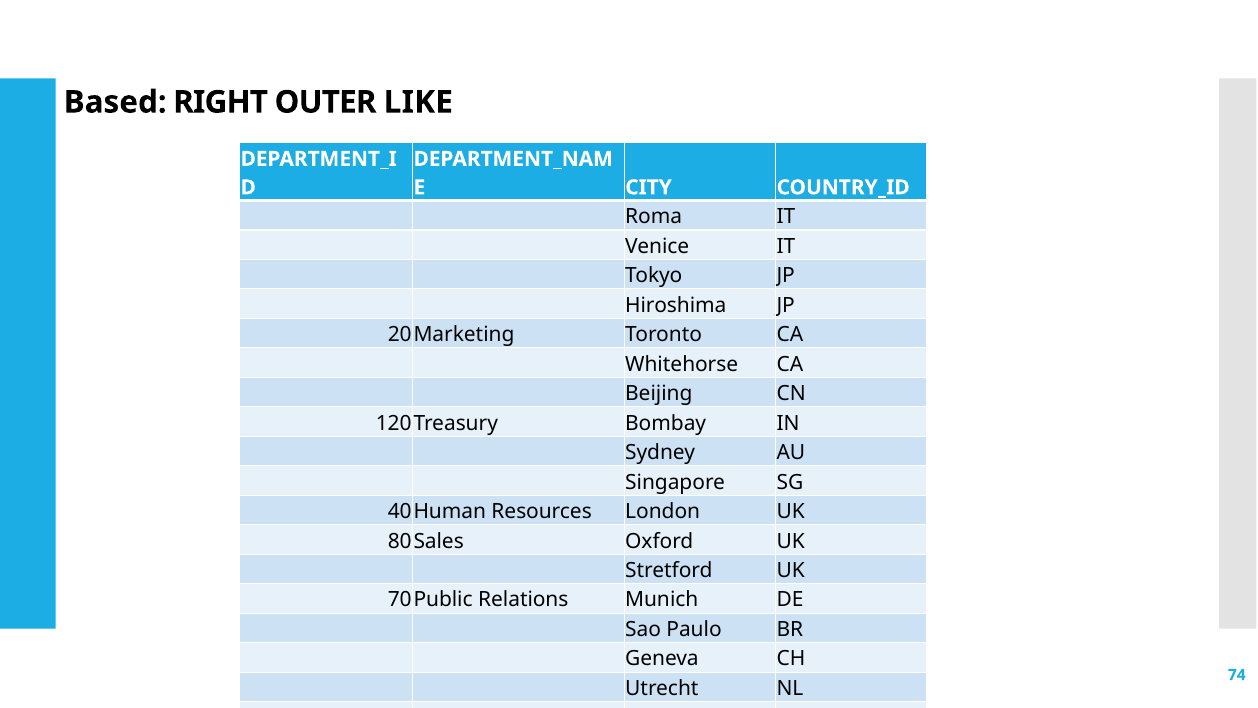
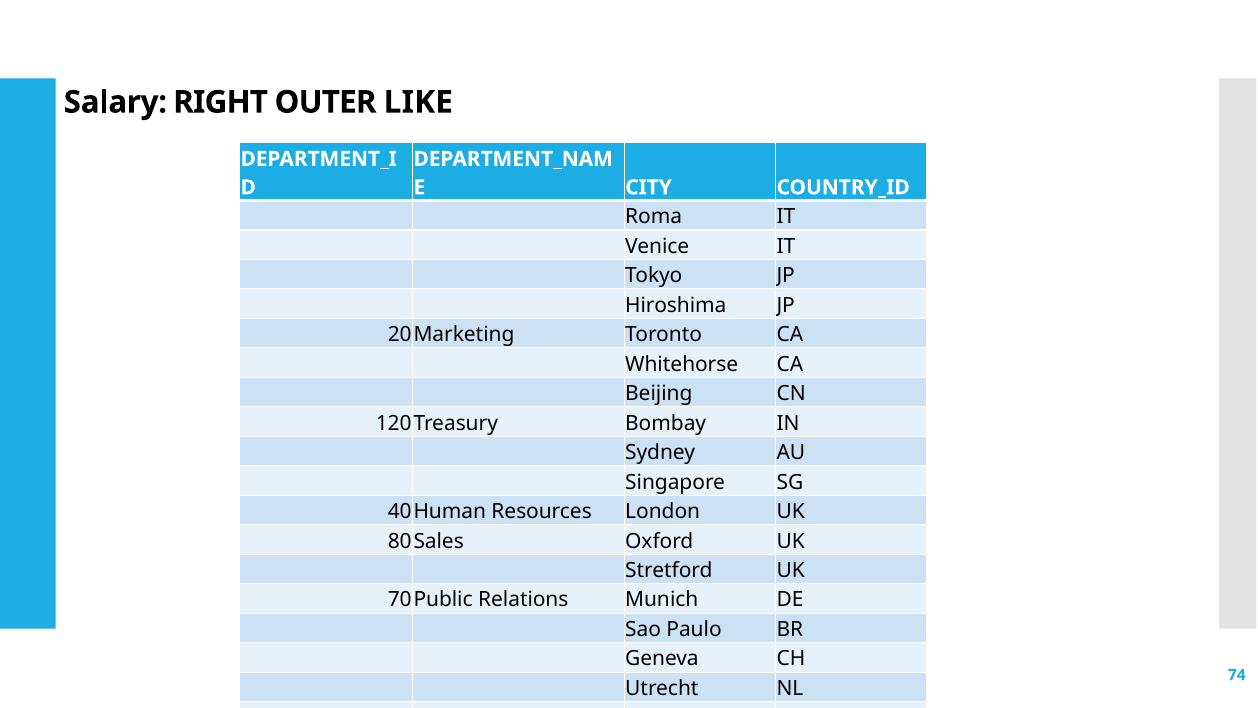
Based: Based -> Salary (115, 102)
